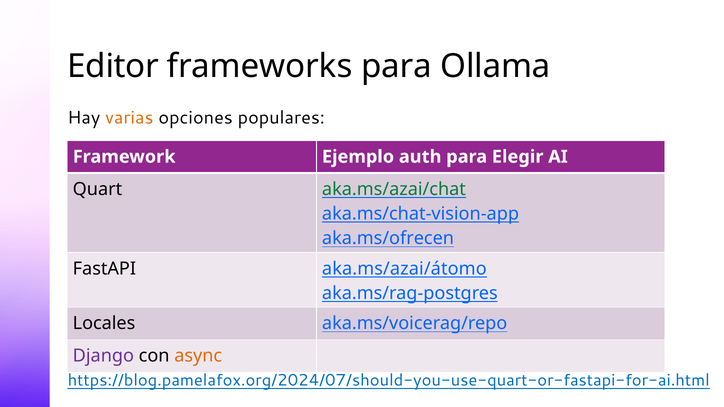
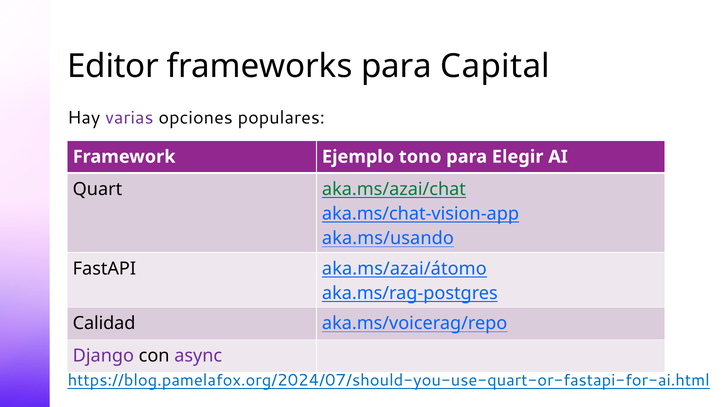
Ollama: Ollama -> Capital (495, 66)
varias colour: orange -> purple (129, 118)
auth: auth -> tono (420, 157)
aka.ms/ofrecen: aka.ms/ofrecen -> aka.ms/usando (388, 239)
Locales: Locales -> Calidad (104, 324)
async colour: orange -> purple (198, 356)
